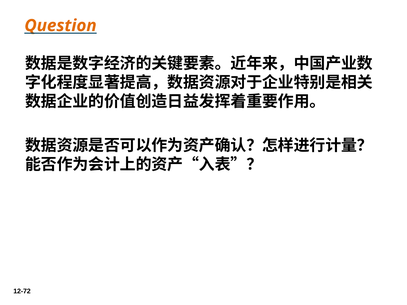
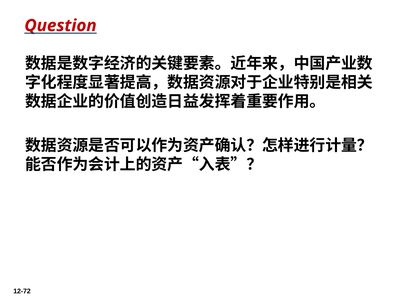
Question colour: orange -> red (60, 26)
